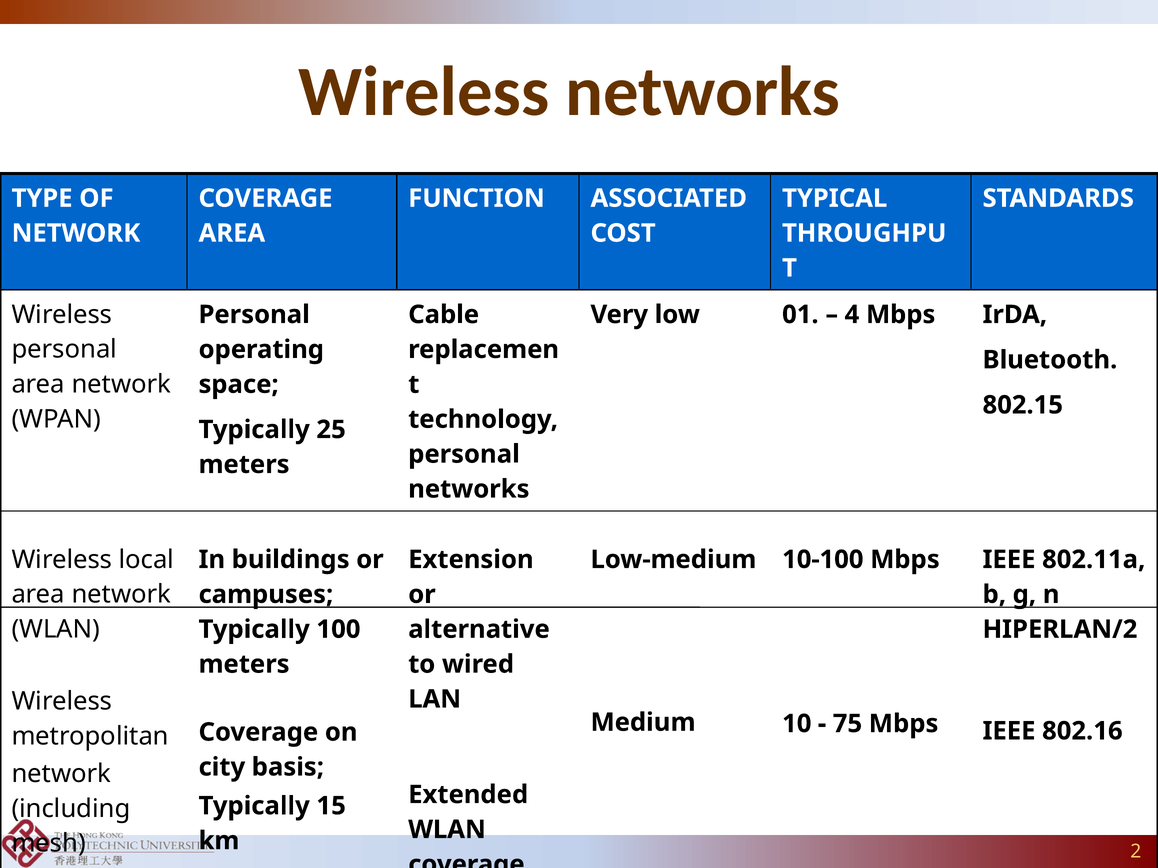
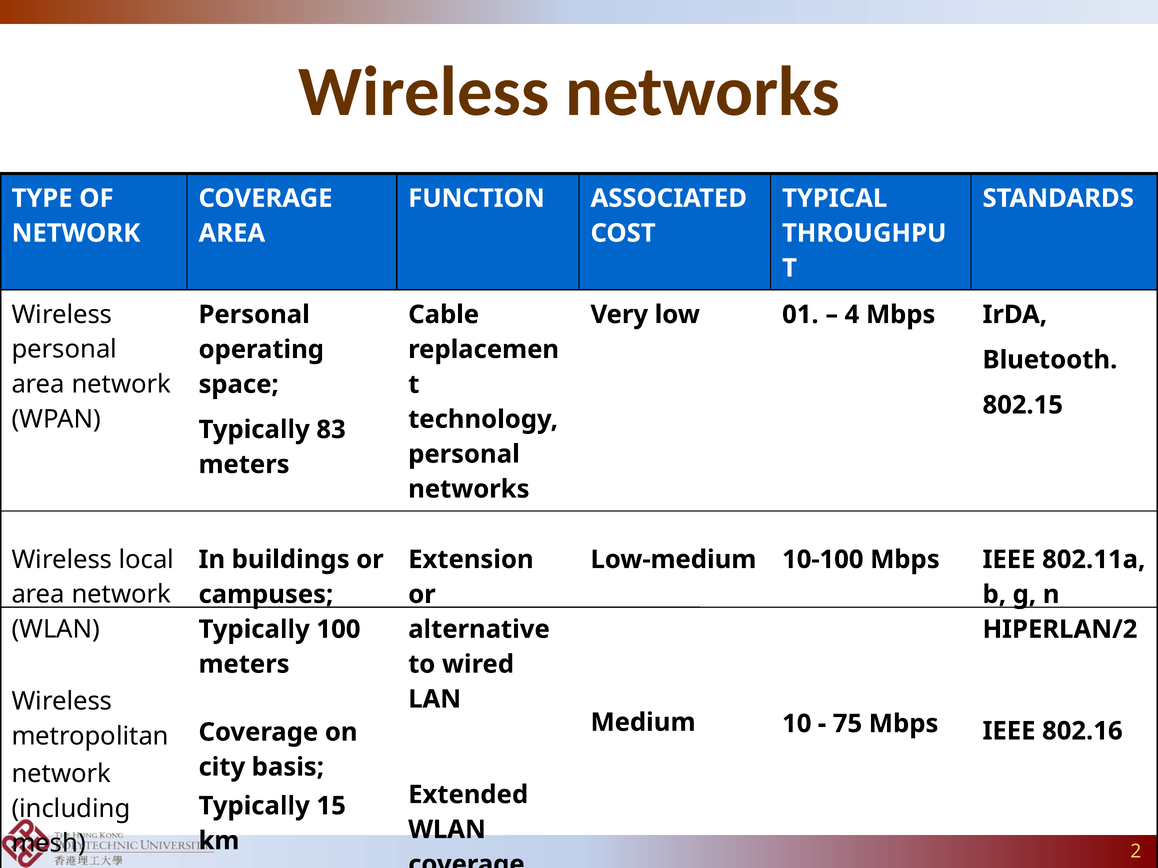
25: 25 -> 83 (331, 430)
